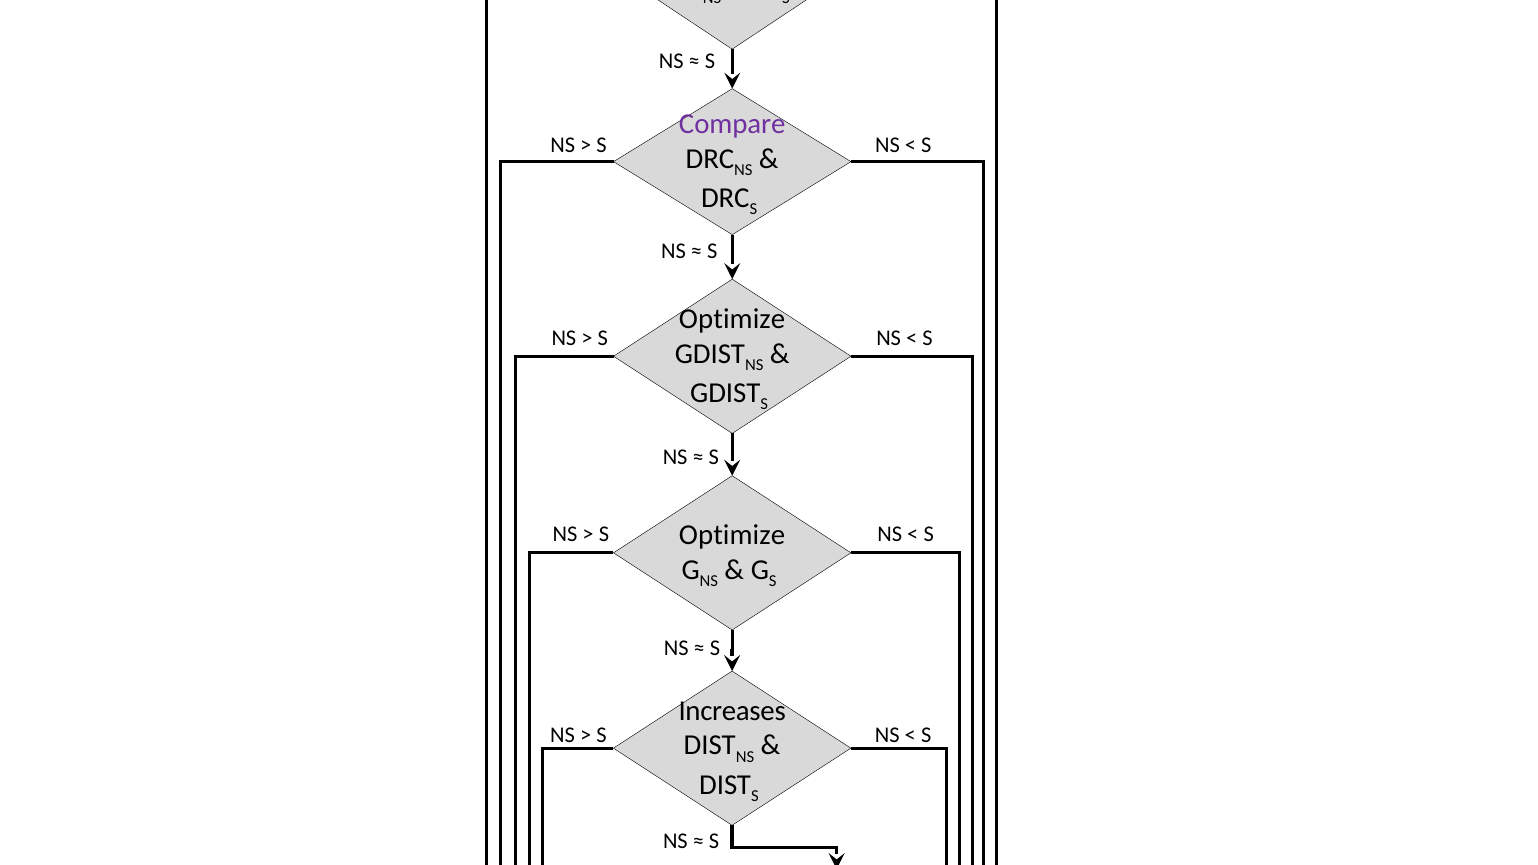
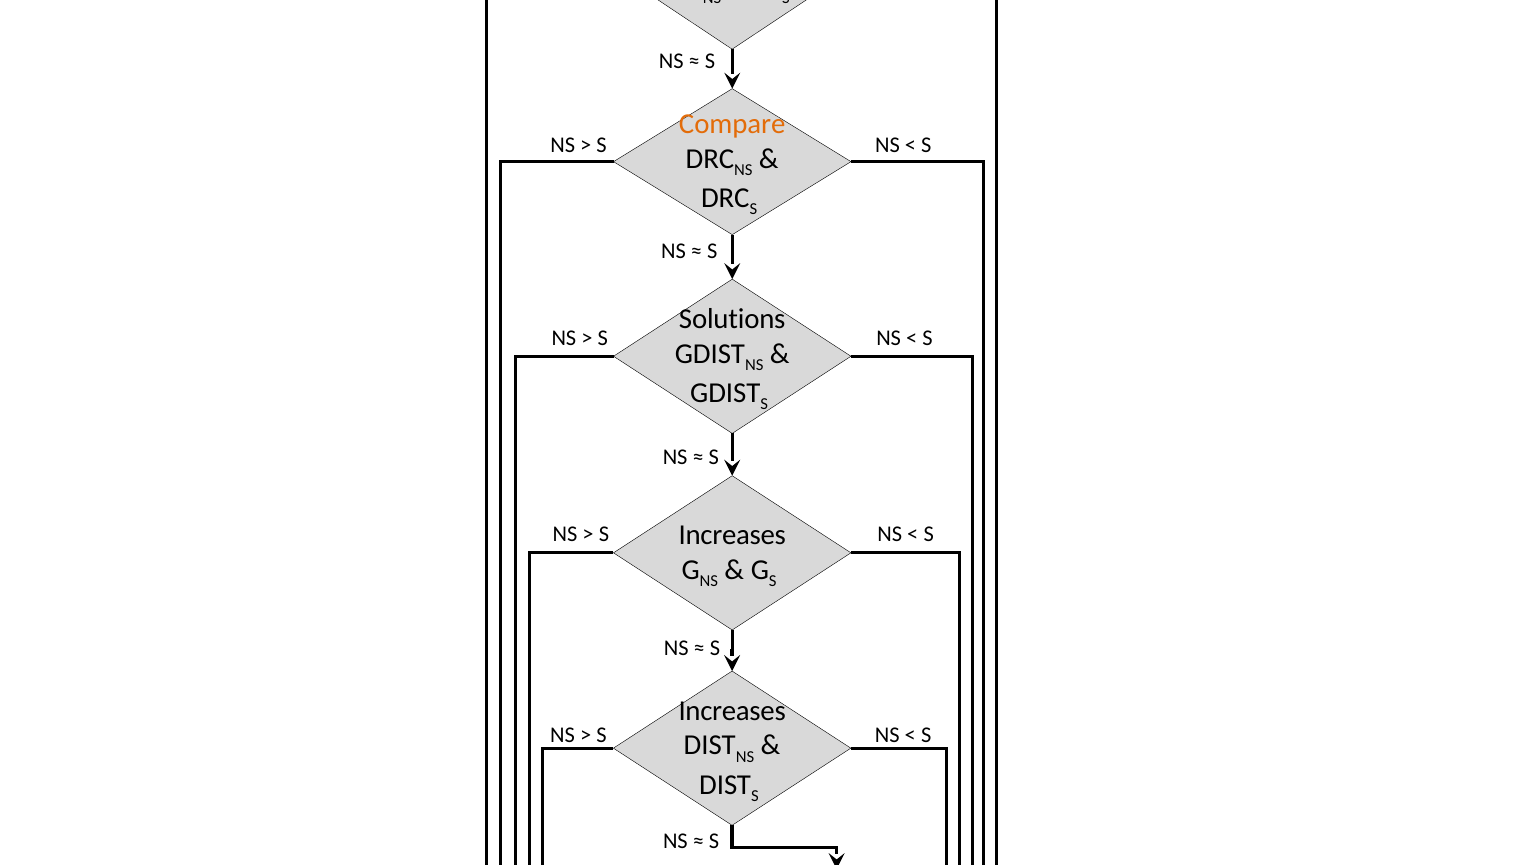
Compare colour: purple -> orange (732, 124)
Optimize: Optimize -> Solutions (732, 319)
Optimize: Optimize -> Increases (732, 535)
